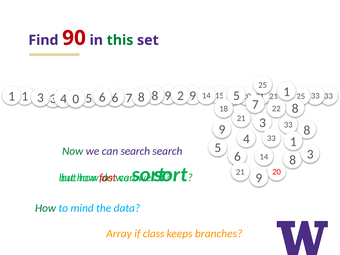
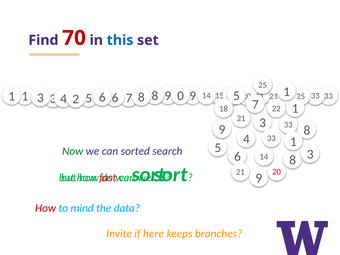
90: 90 -> 70 (74, 38)
this colour: green -> blue (120, 40)
2: 2 -> 0 (180, 96)
0: 0 -> 2 (76, 99)
18 8: 8 -> 1 (295, 108)
can search: search -> sorted (135, 151)
How colour: green -> red (46, 208)
Array: Array -> Invite (119, 234)
class: class -> here (153, 234)
